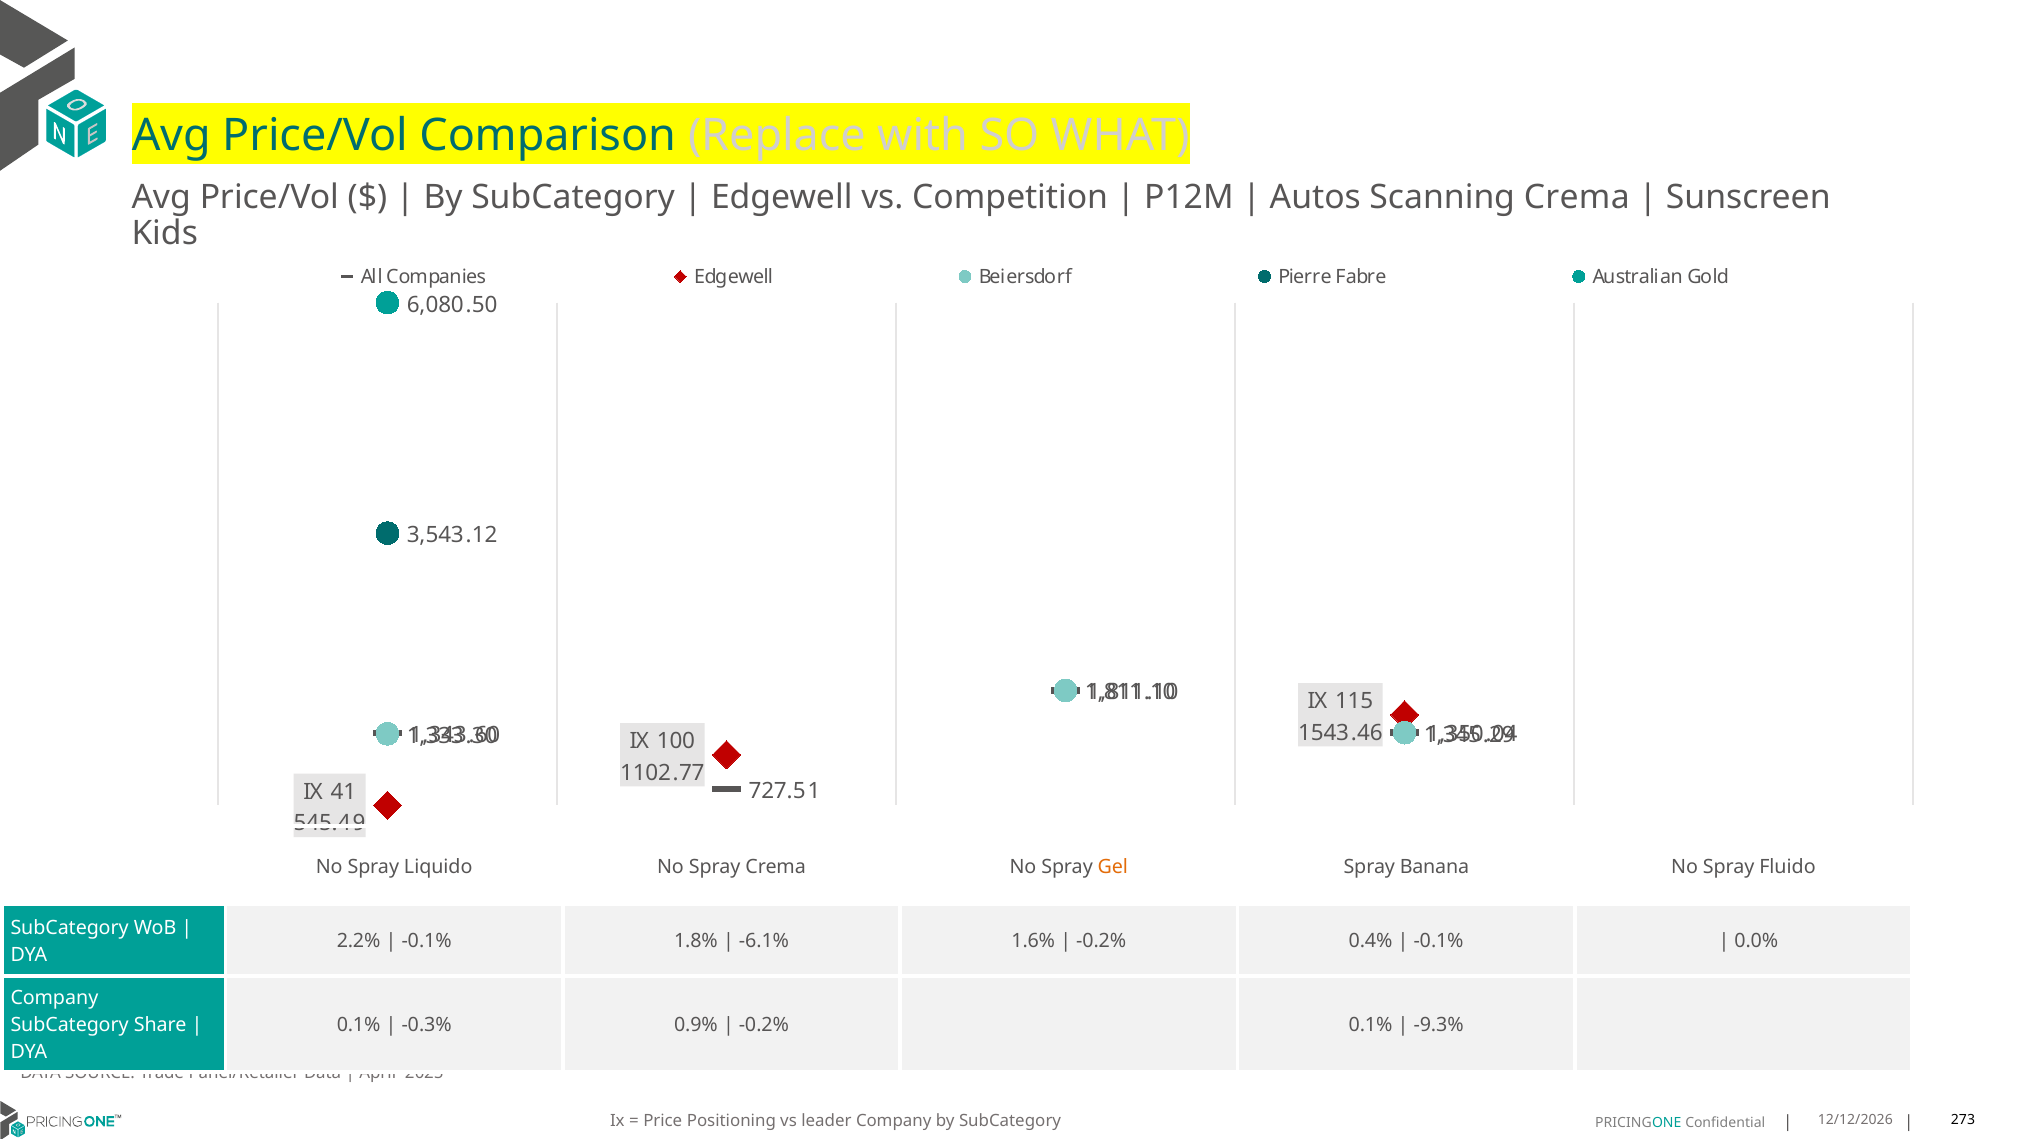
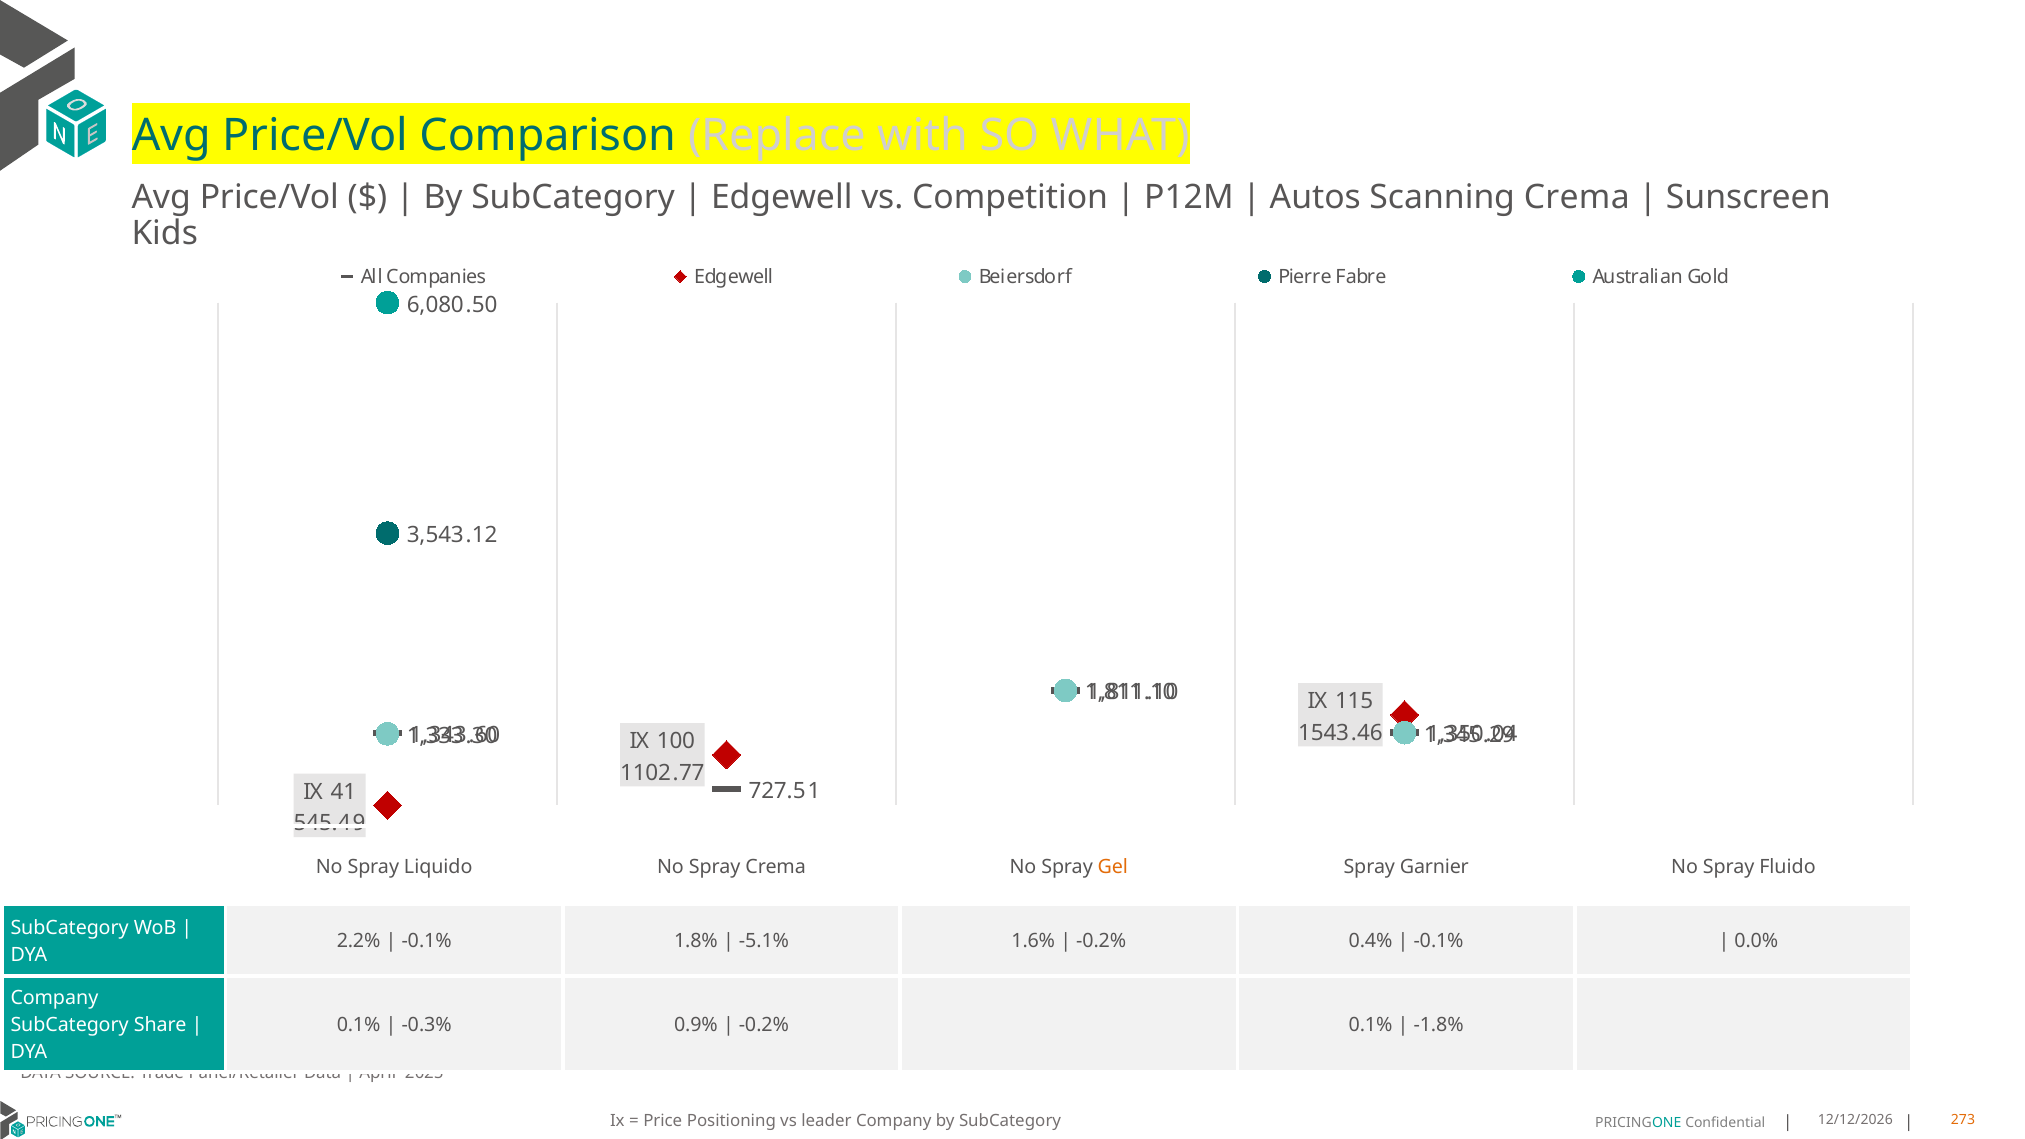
Banana: Banana -> Garnier (1434, 867)
-6.1%: -6.1% -> -5.1% (764, 941)
-9.3%: -9.3% -> -1.8% (1439, 1025)
273 colour: black -> orange (1963, 1120)
